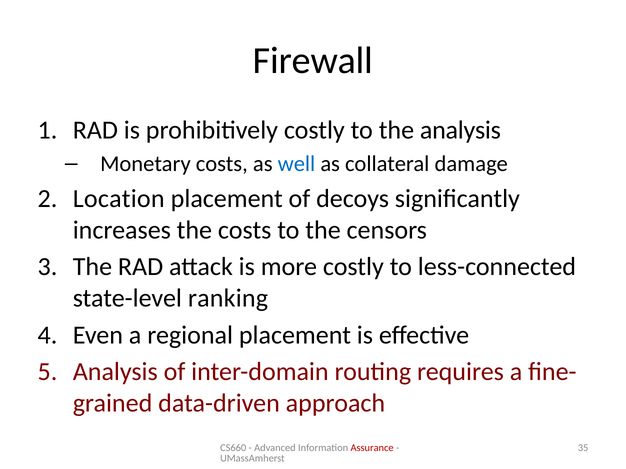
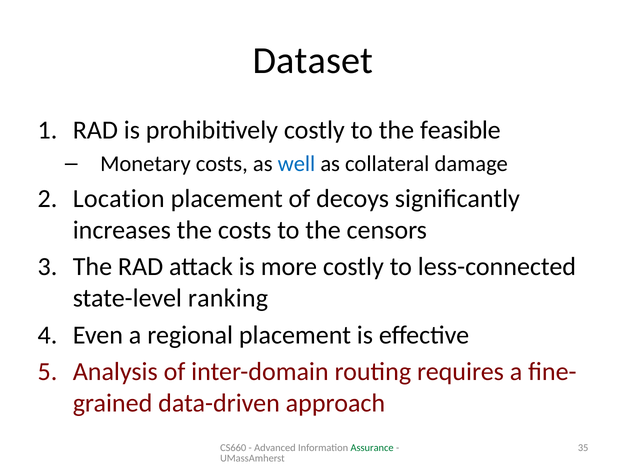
Firewall: Firewall -> Dataset (313, 61)
the analysis: analysis -> feasible (460, 130)
Assurance colour: red -> green (372, 448)
